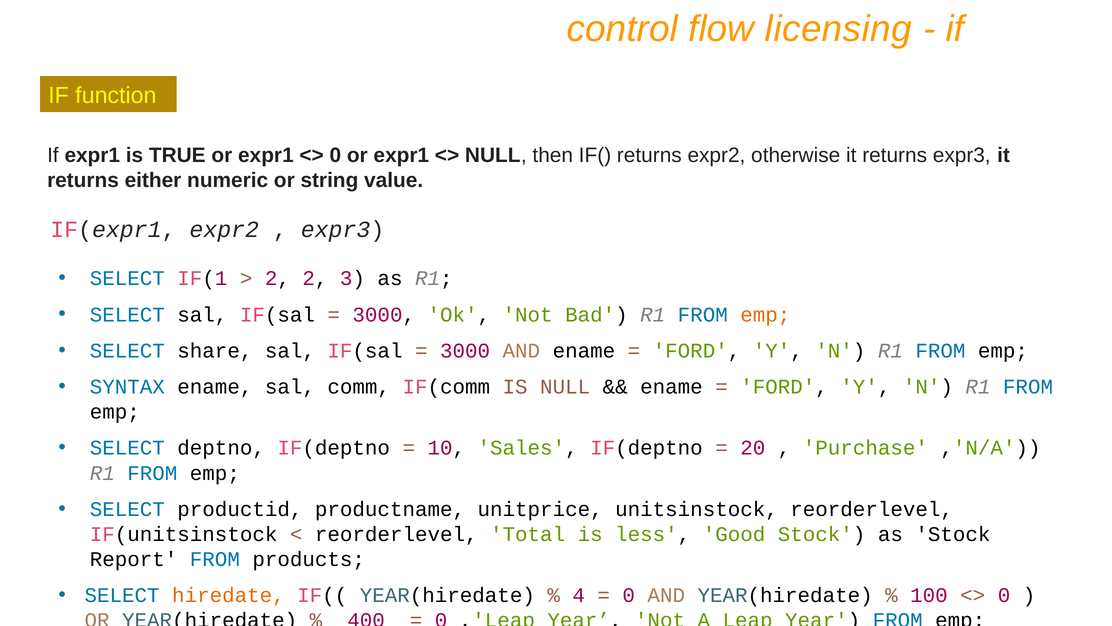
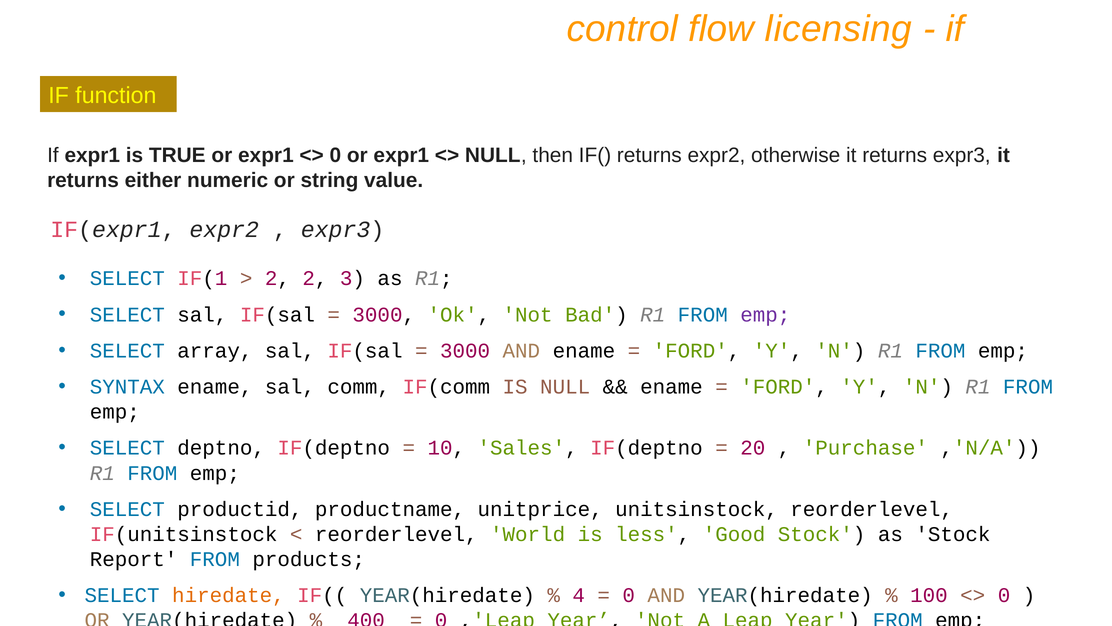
emp colour: orange -> purple (765, 314)
share: share -> array (215, 350)
Total: Total -> World (528, 534)
